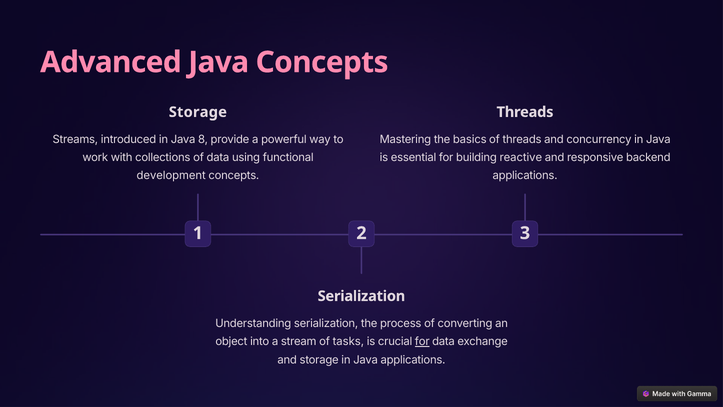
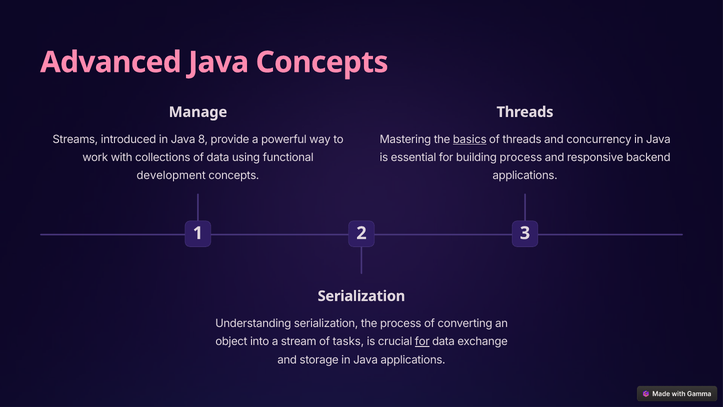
Storage: Storage -> Manage (198, 112)
basics underline: none -> present (470, 139)
building reactive: reactive -> process (521, 157)
